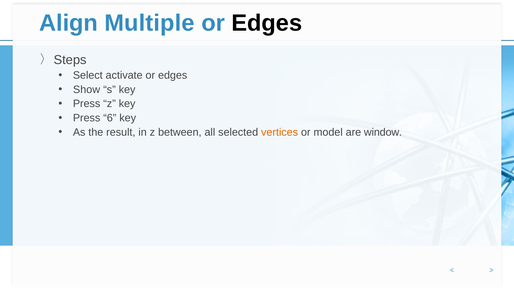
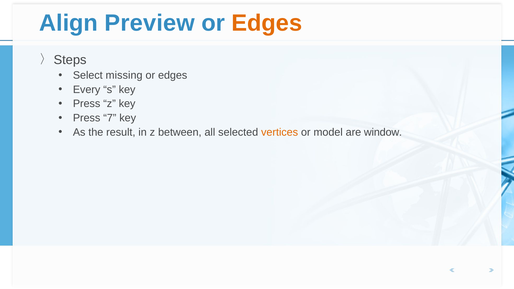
Multiple: Multiple -> Preview (150, 23)
Edges colour: black -> orange (267, 23)
activate: activate -> missing (124, 75)
Show: Show -> Every (87, 90)
6: 6 -> 7 (110, 118)
